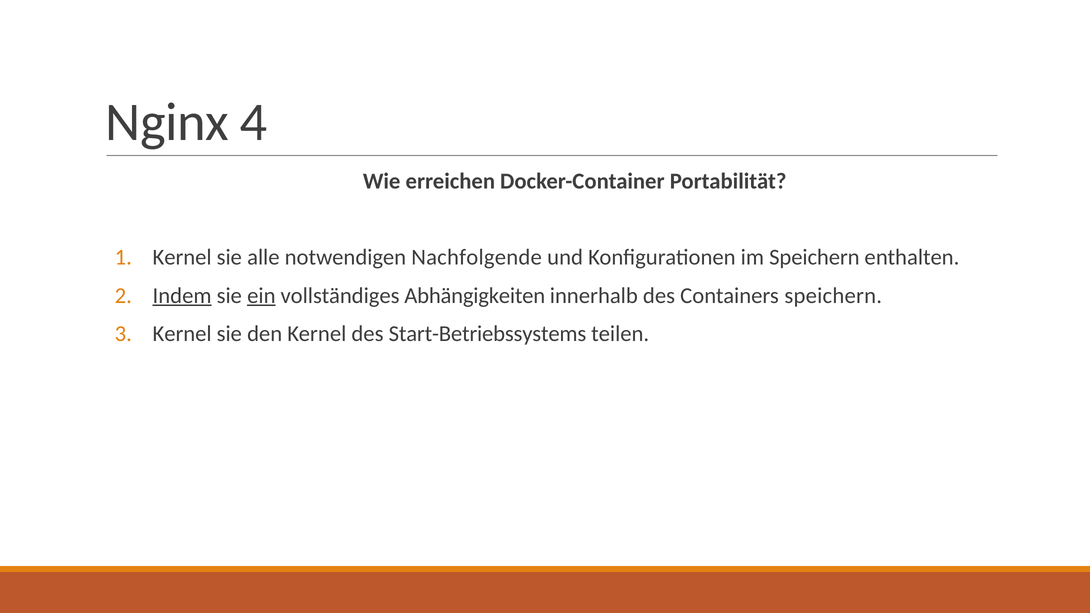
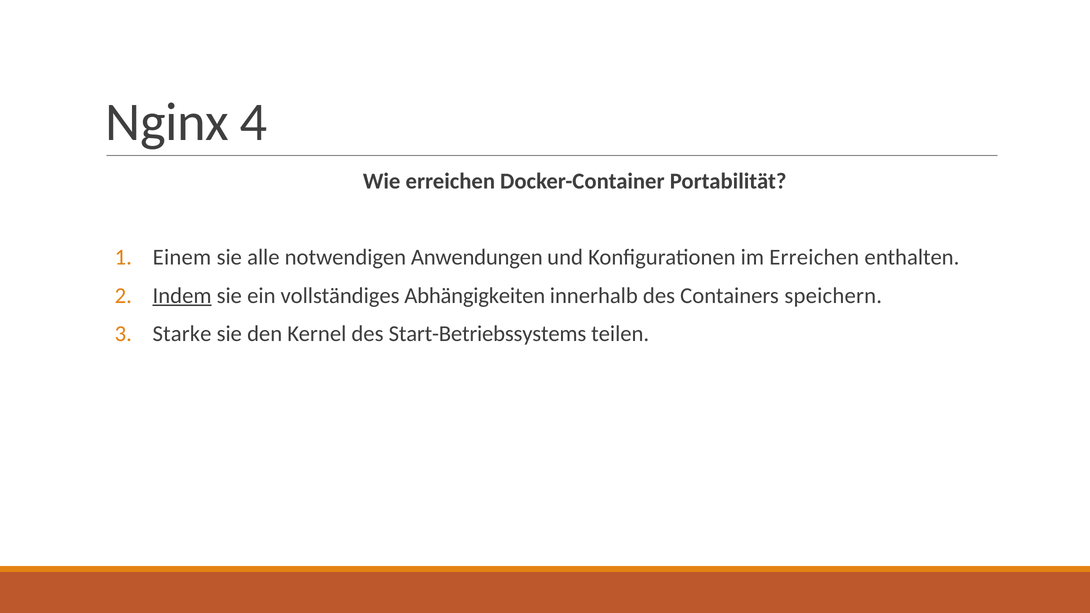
Kernel: Kernel -> Einem (182, 258)
Nachfolgende: Nachfolgende -> Anwendungen (477, 258)
im Speichern: Speichern -> Erreichen (814, 258)
ein underline: present -> none (261, 296)
Kernel: Kernel -> Starke (182, 334)
